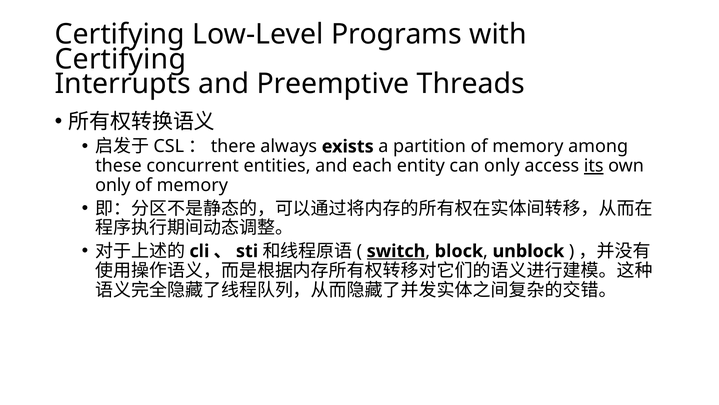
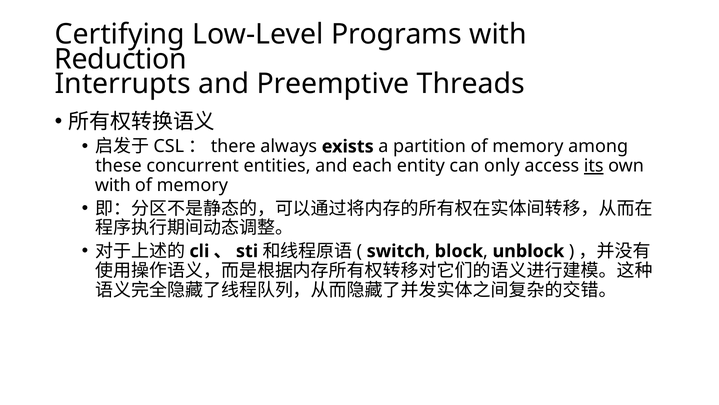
Certifying: Certifying -> Reduction (121, 59)
only: only -> with (113, 185)
switch underline: present -> none (396, 251)
